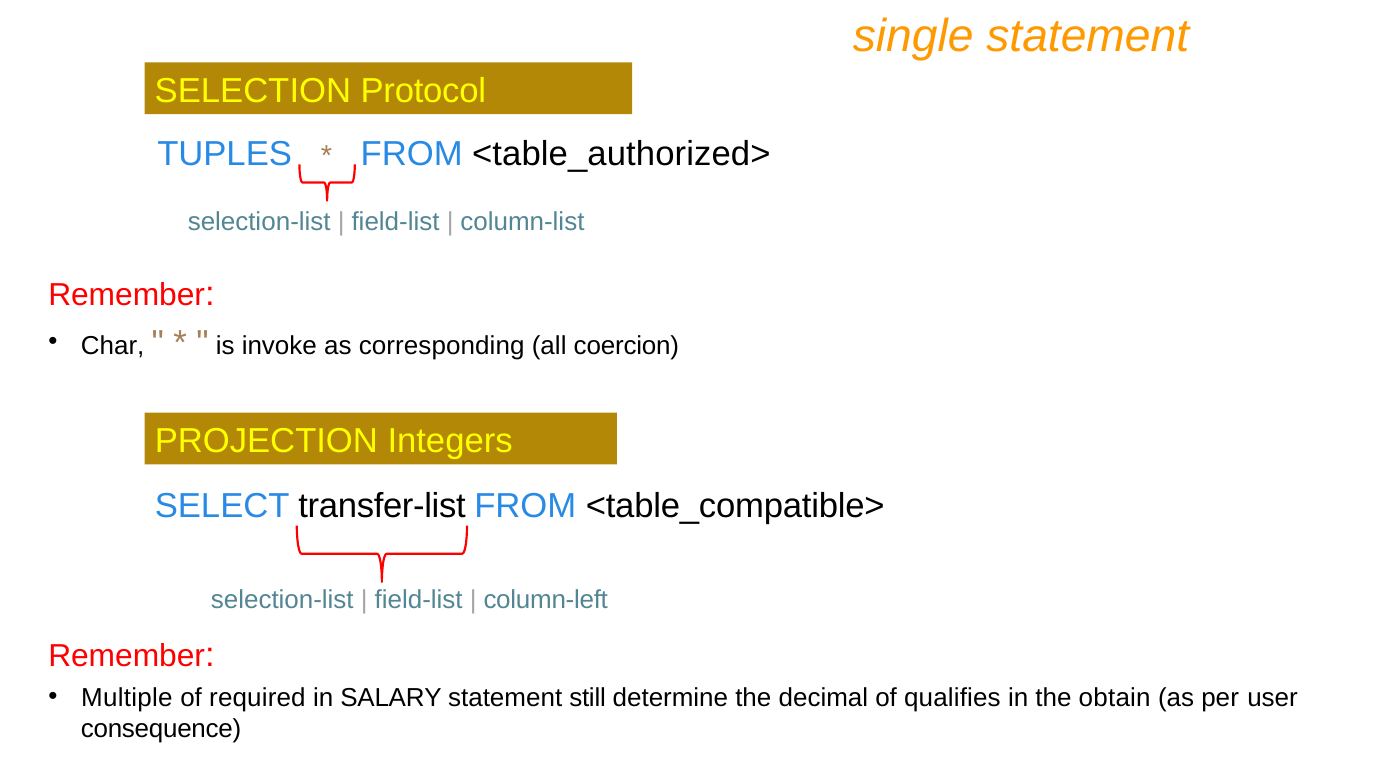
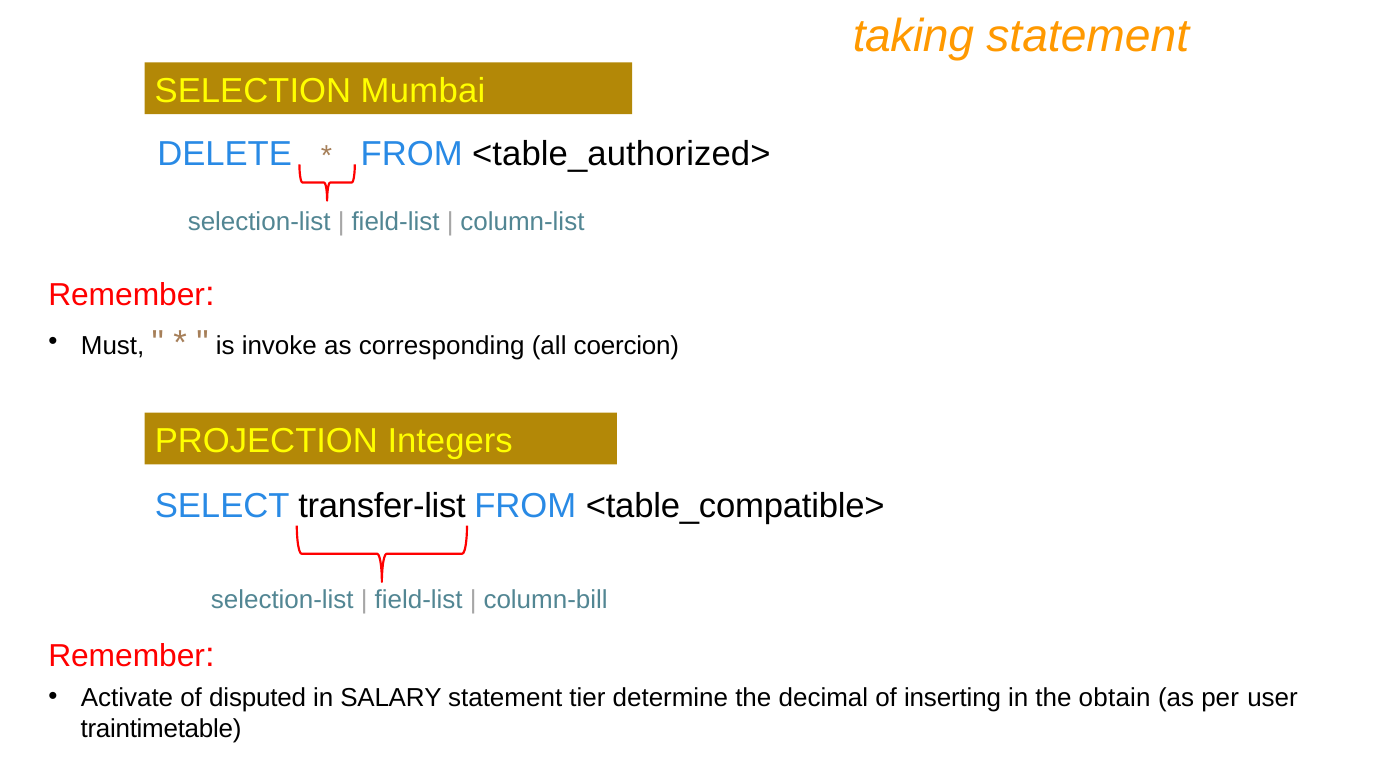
single: single -> taking (913, 36)
Protocol: Protocol -> Mumbai (423, 91)
TUPLES: TUPLES -> DELETE (225, 155)
Char: Char -> Must (113, 346)
column-left: column-left -> column-bill (546, 601)
Multiple: Multiple -> Activate (127, 698)
required: required -> disputed (258, 698)
still: still -> tier (587, 698)
qualifies: qualifies -> inserting (953, 698)
consequence: consequence -> traintimetable (161, 729)
